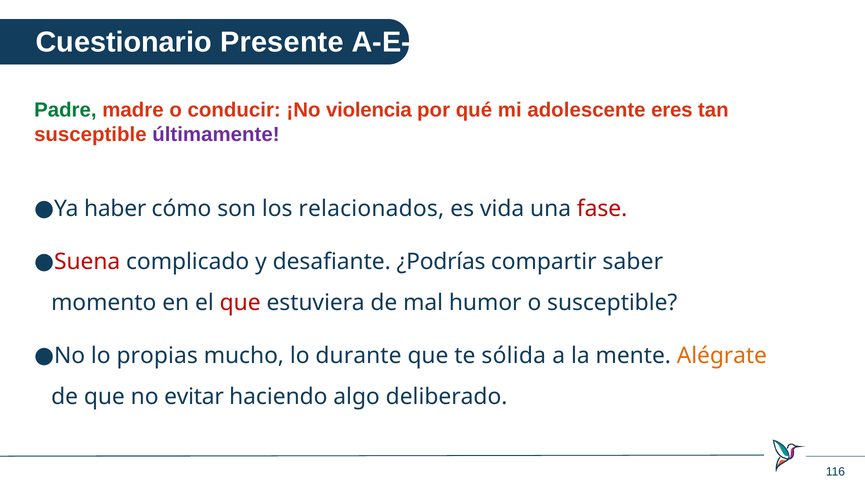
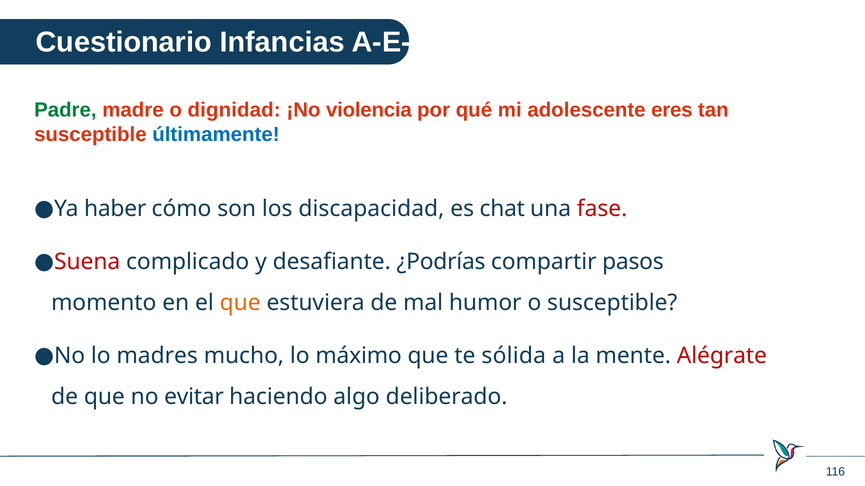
Presente: Presente -> Infancias (282, 42)
conducir: conducir -> dignidad (234, 110)
últimamente colour: purple -> blue (216, 134)
relacionados: relacionados -> discapacidad (371, 209)
vida: vida -> chat (502, 209)
saber: saber -> pasos (633, 262)
que colour: red -> orange (240, 303)
propias: propias -> madres (157, 356)
durante: durante -> máximo (359, 356)
Alégrate colour: orange -> red (722, 356)
